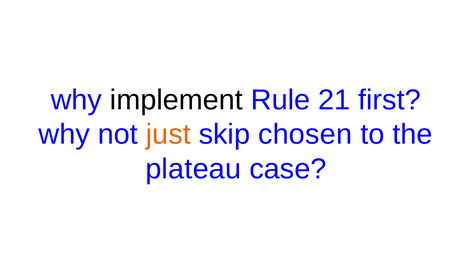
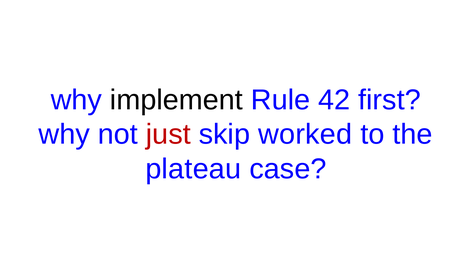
21: 21 -> 42 (334, 100)
just colour: orange -> red (168, 135)
chosen: chosen -> worked (305, 135)
